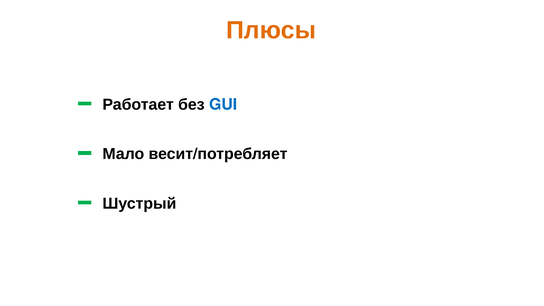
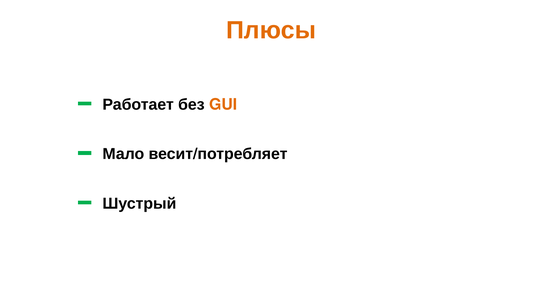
GUI colour: blue -> orange (223, 104)
